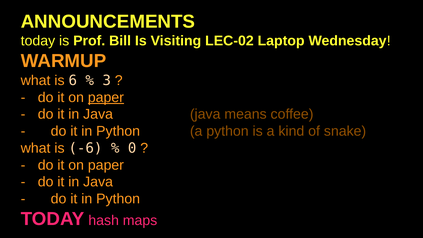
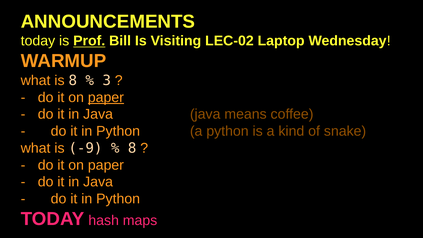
Prof underline: none -> present (89, 41)
is 6: 6 -> 8 (73, 80)
-6: -6 -> -9 (85, 148)
0: 0 -> 8 (132, 148)
